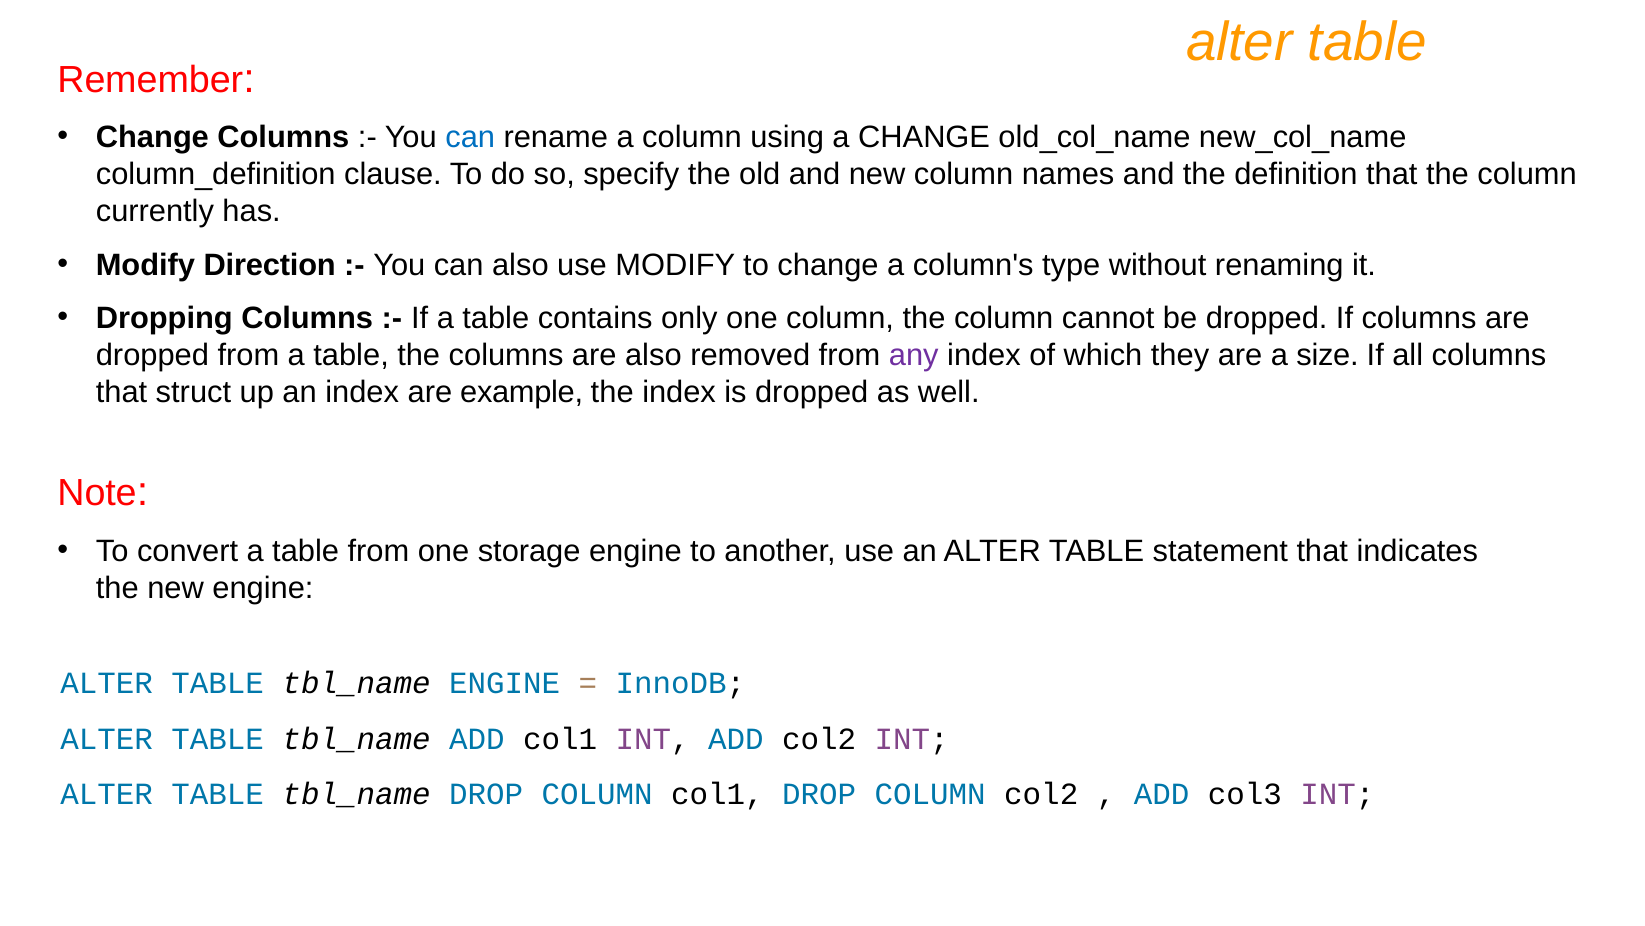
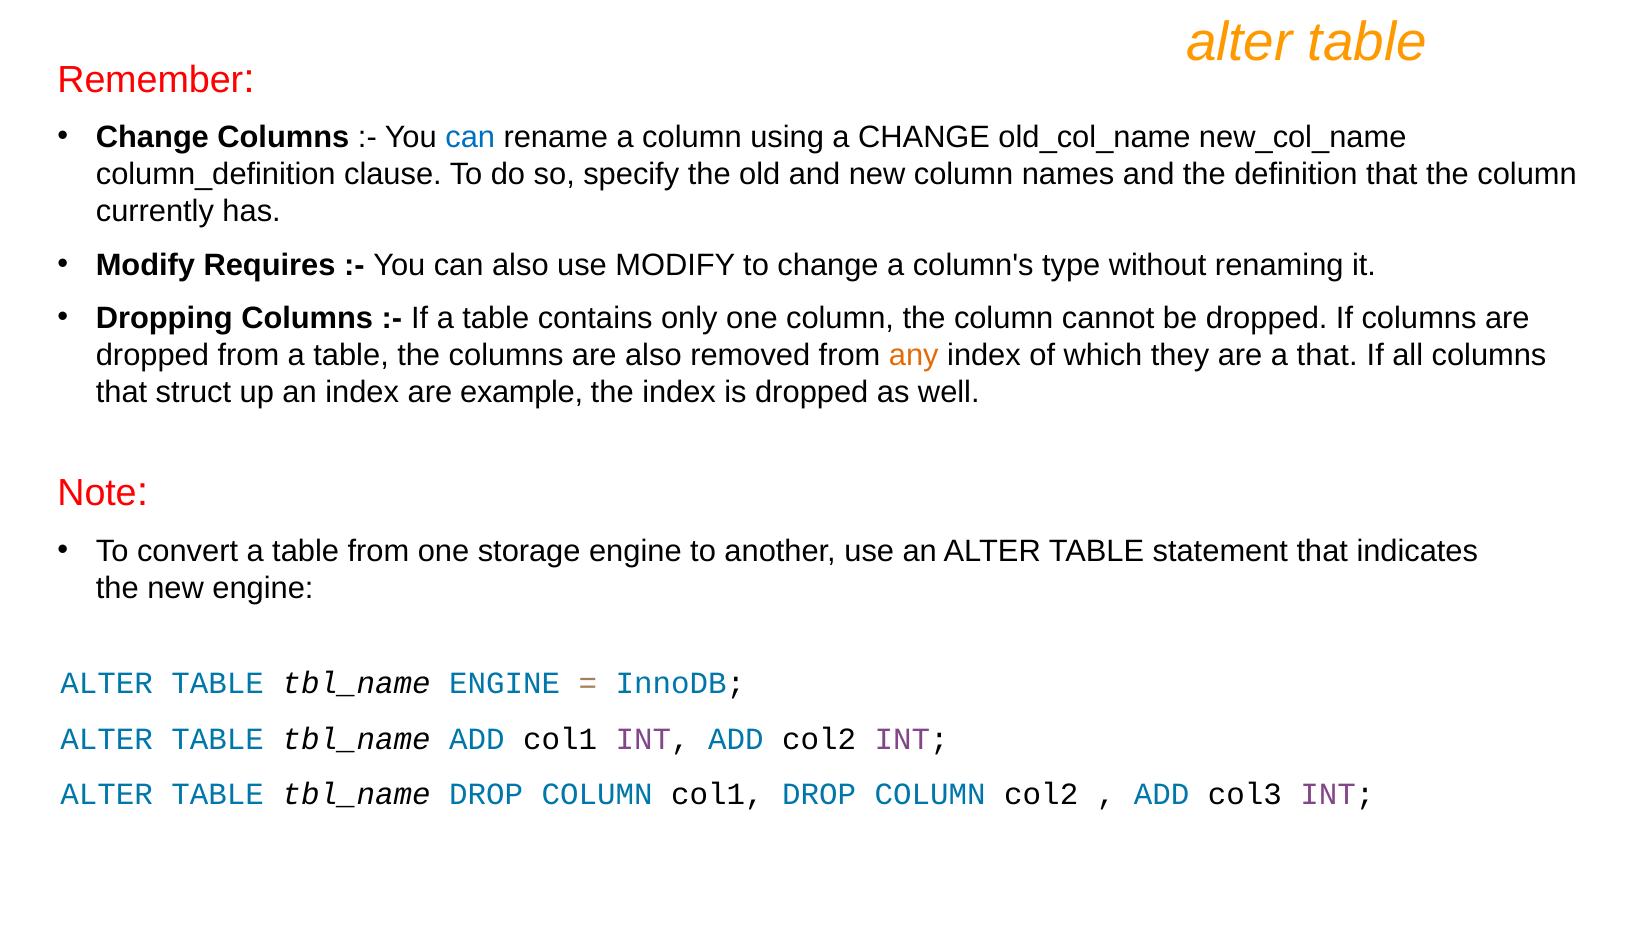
Direction: Direction -> Requires (270, 265)
any colour: purple -> orange (914, 355)
a size: size -> that (1327, 355)
